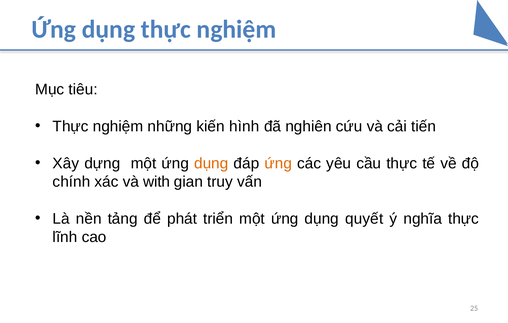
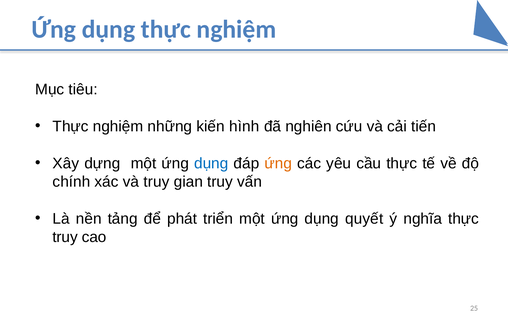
dụng colour: orange -> blue (211, 163)
và with: with -> truy (156, 182)
lĩnh: lĩnh -> truy (65, 237)
